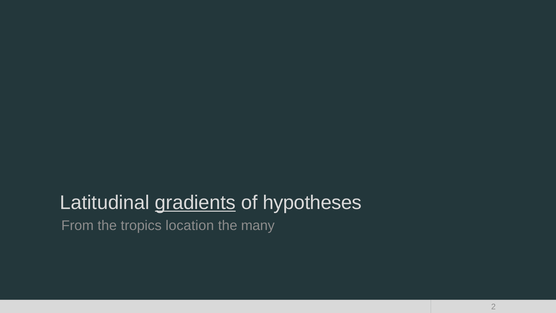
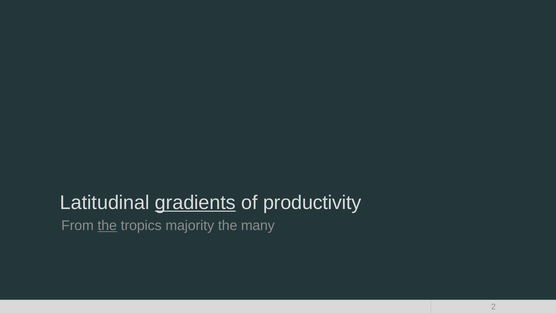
hypotheses: hypotheses -> productivity (312, 202)
the underline: none -> present (107, 225)
location: location -> majority (190, 225)
